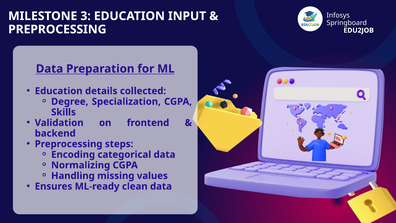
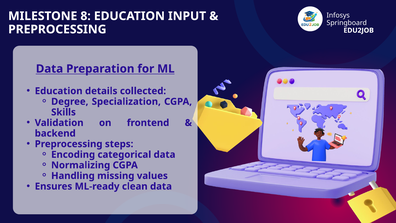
3: 3 -> 8 (86, 16)
